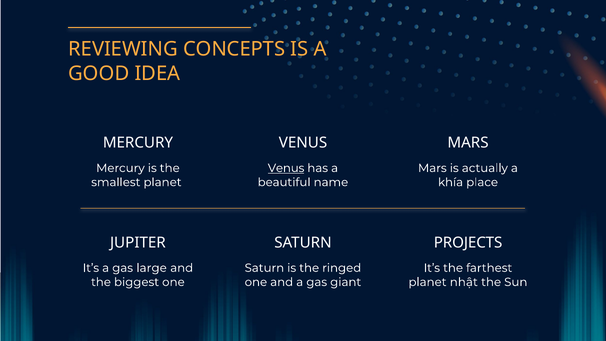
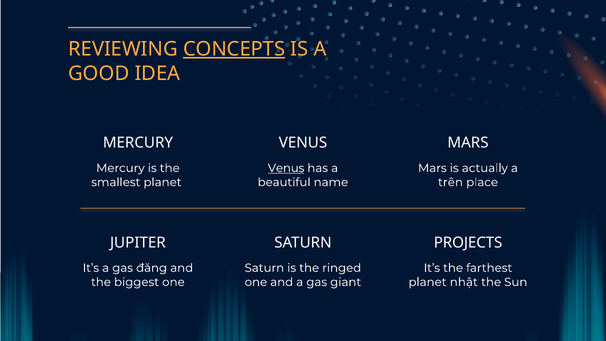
CONCEPTS underline: none -> present (234, 49)
khía: khía -> trên (450, 182)
large: large -> đăng (152, 268)
